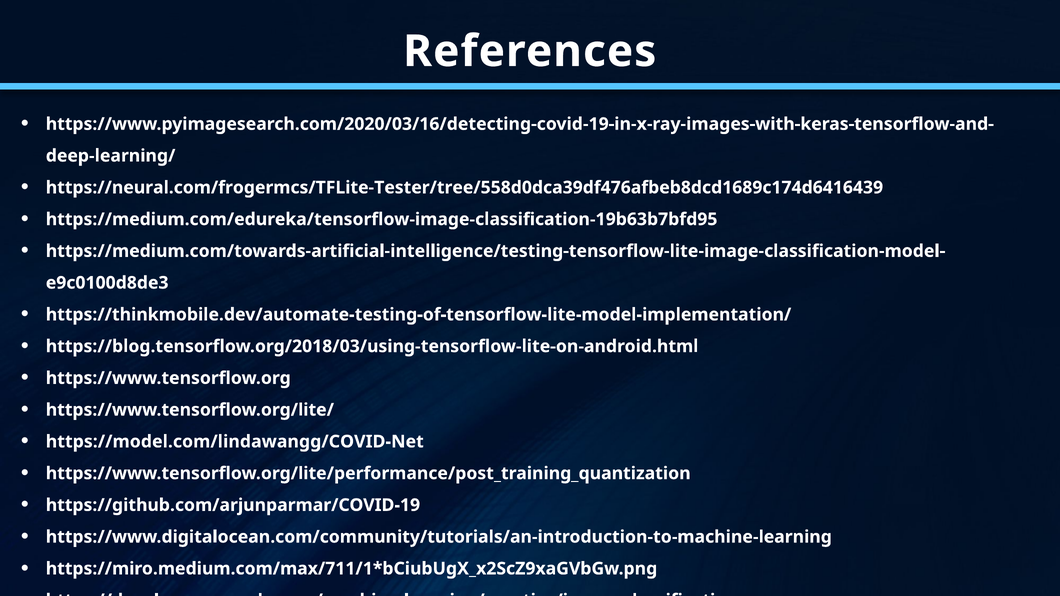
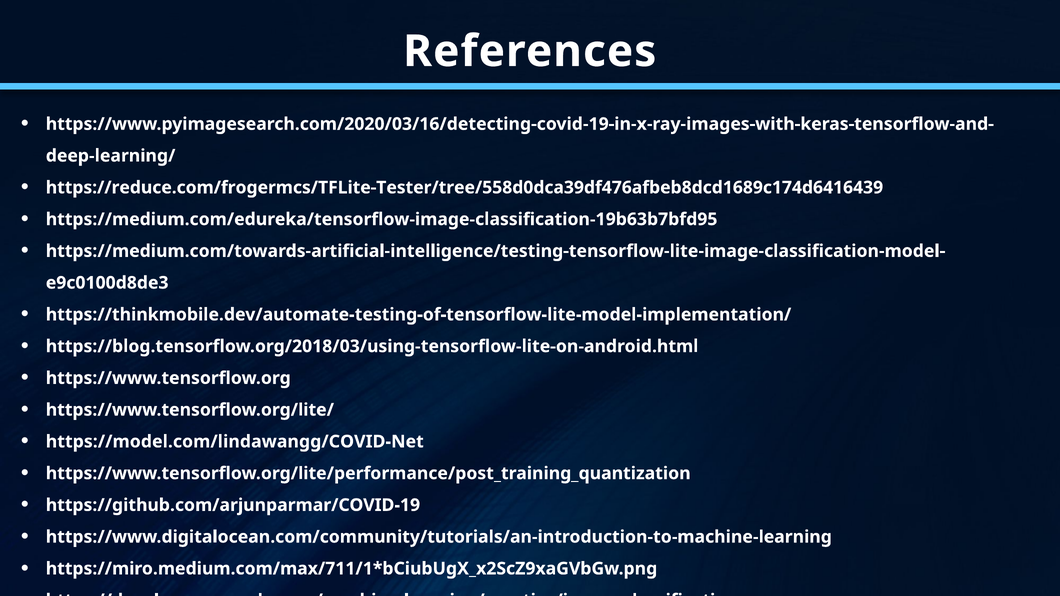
https://neural.com/frogermcs/TFLite-Tester/tree/558d0dca39df476afbeb8dcd1689c174d6416439: https://neural.com/frogermcs/TFLite-Tester/tree/558d0dca39df476afbeb8dcd1689c174d6416439 -> https://reduce.com/frogermcs/TFLite-Tester/tree/558d0dca39df476afbeb8dcd1689c174d6416439 (464, 188)
